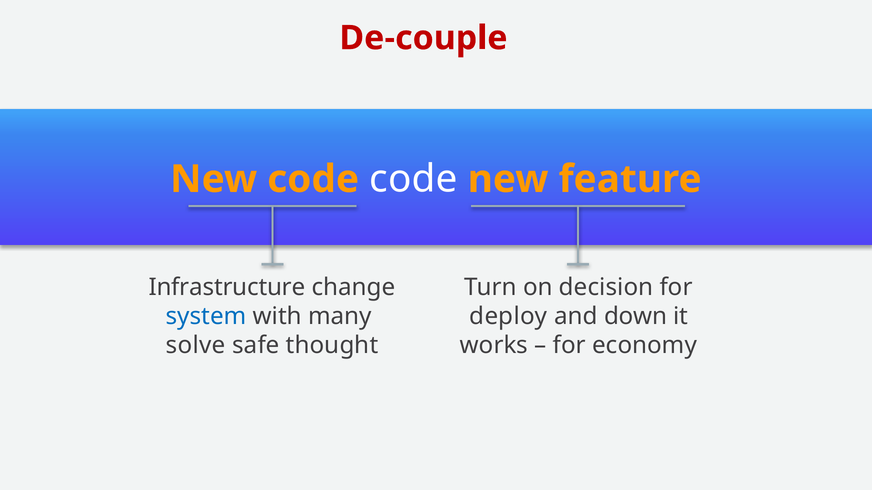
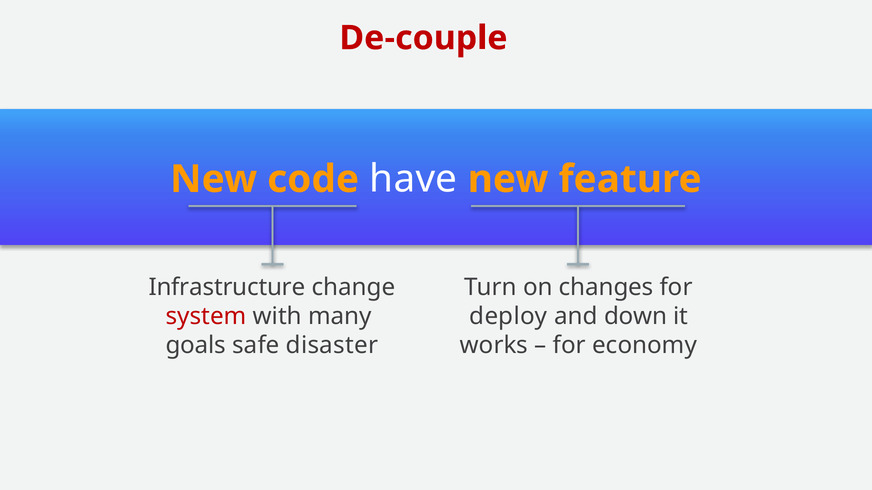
code: code -> have (413, 179)
decision: decision -> changes (606, 288)
system colour: blue -> red (206, 317)
solve: solve -> goals (196, 346)
thought: thought -> disaster (332, 346)
